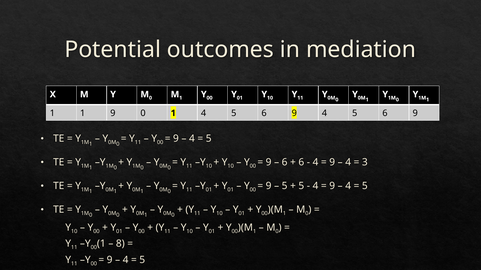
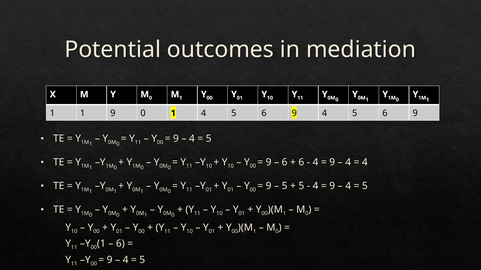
3: 3 -> 4 (365, 162)
8: 8 -> 6 (120, 244)
